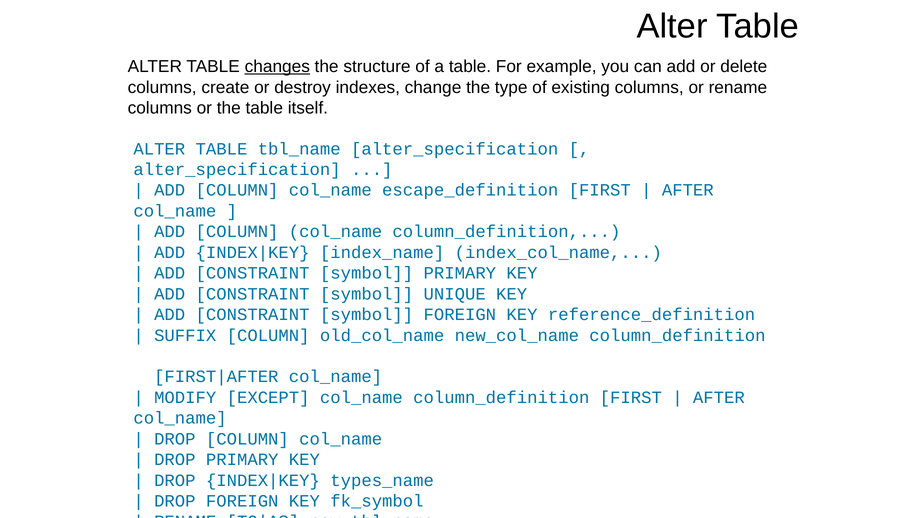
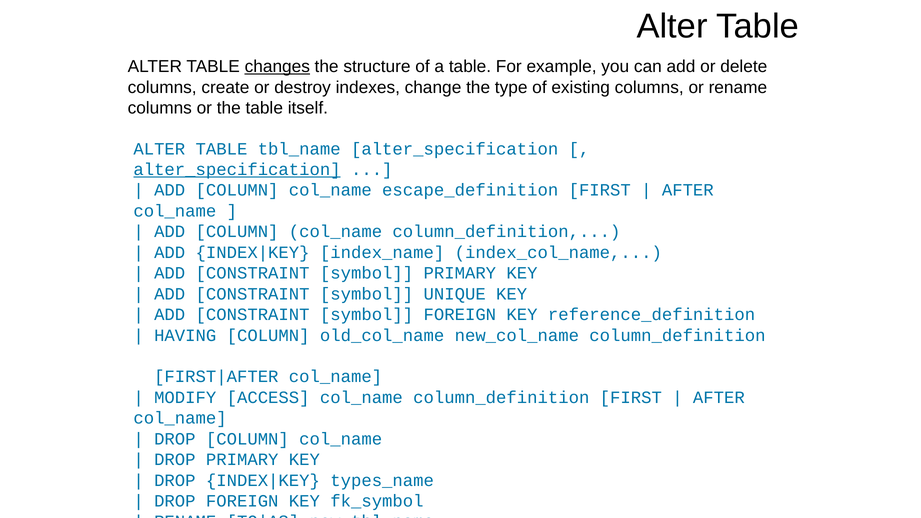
alter_specification underline: none -> present (237, 170)
SUFFIX: SUFFIX -> HAVING (185, 335)
EXCEPT: EXCEPT -> ACCESS (268, 398)
